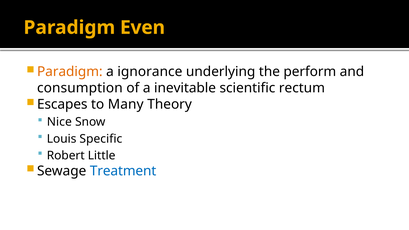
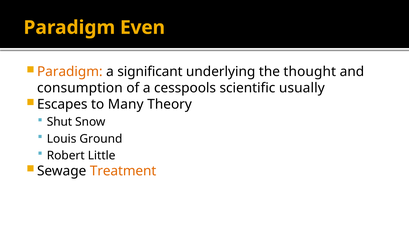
ignorance: ignorance -> significant (150, 72)
perform: perform -> thought (310, 72)
inevitable: inevitable -> cesspools (185, 88)
rectum: rectum -> usually (302, 88)
Nice: Nice -> Shut (59, 122)
Specific: Specific -> Ground (101, 139)
Treatment colour: blue -> orange (123, 171)
